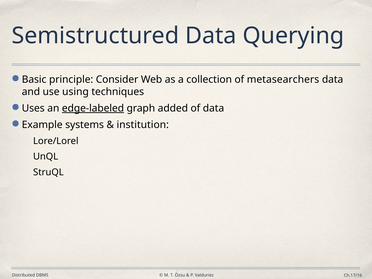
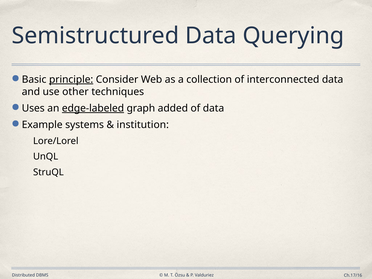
principle underline: none -> present (71, 79)
metasearchers: metasearchers -> interconnected (283, 79)
using: using -> other (75, 92)
